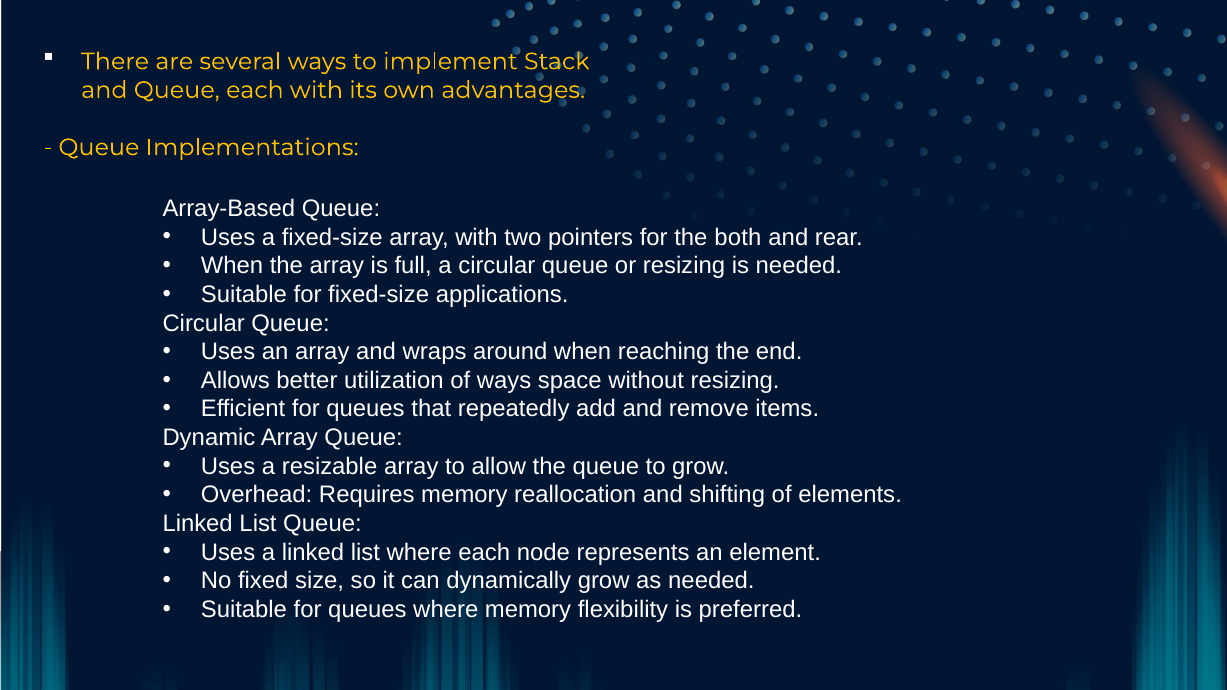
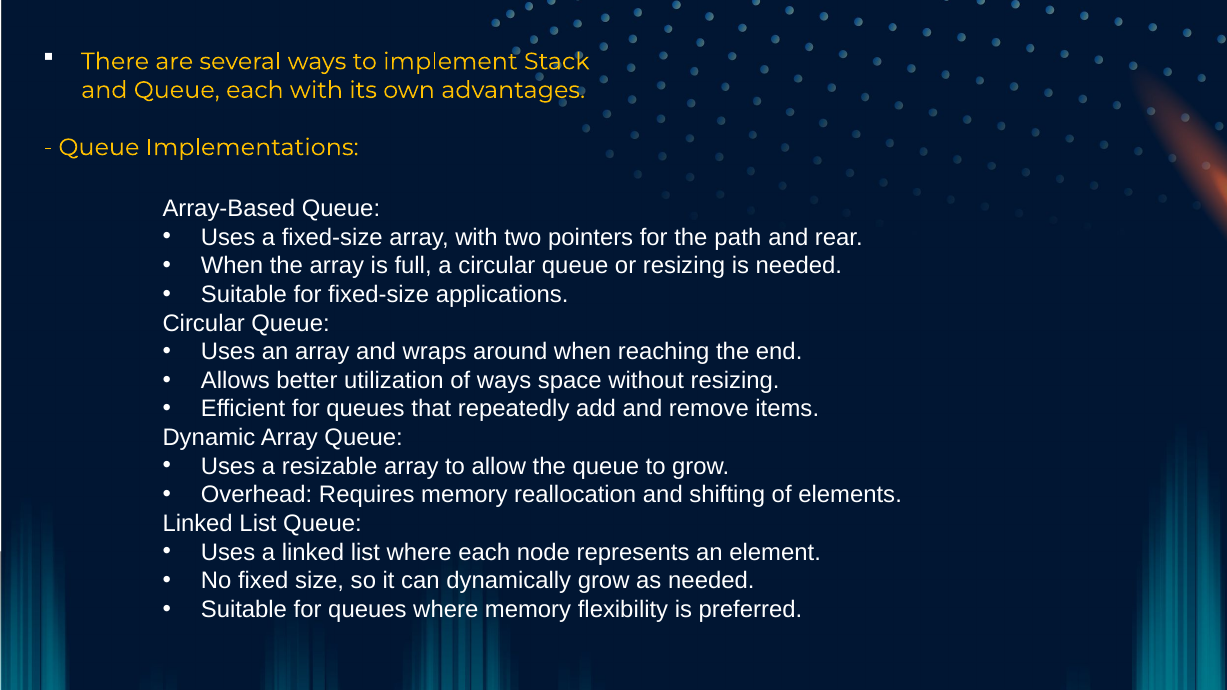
both: both -> path (738, 237)
